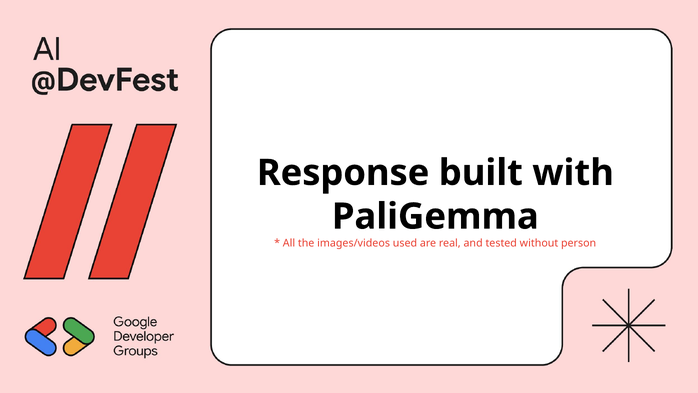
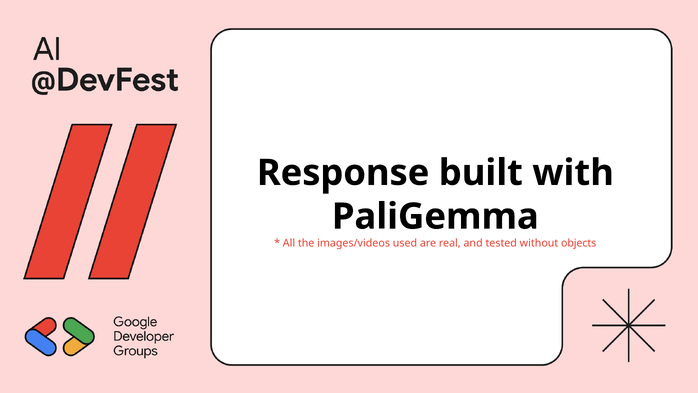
person: person -> objects (579, 243)
